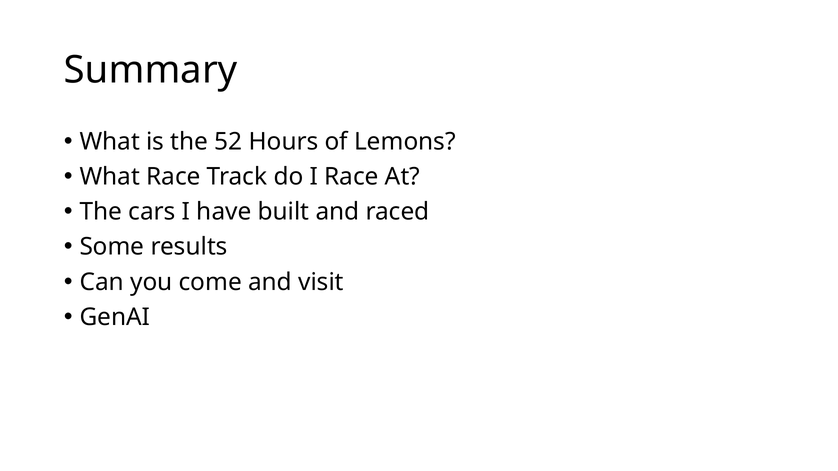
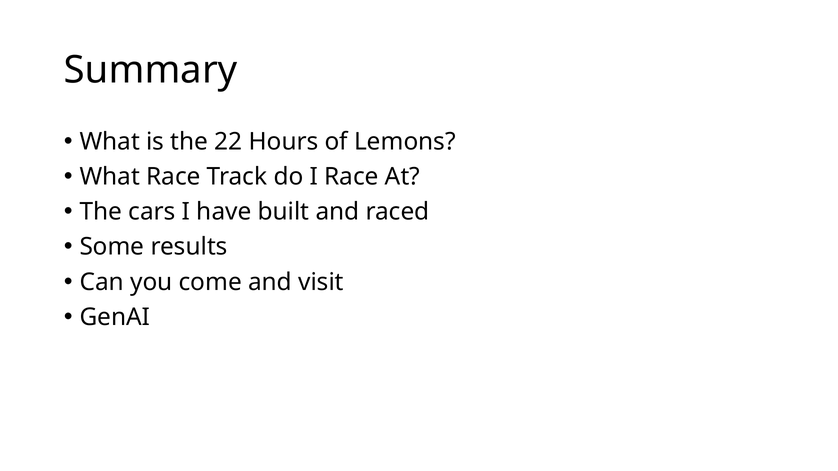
52: 52 -> 22 (228, 142)
